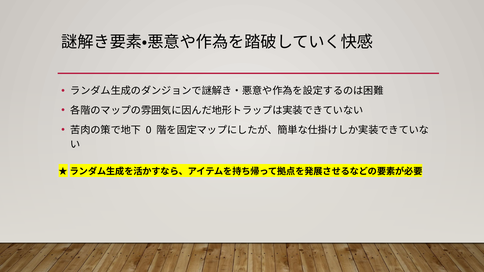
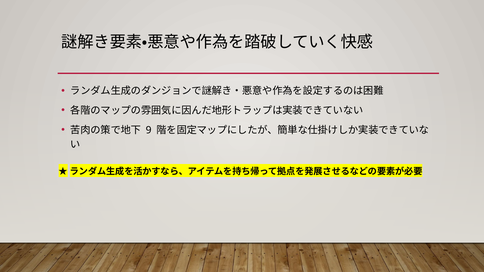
0: 0 -> 9 (149, 130)
